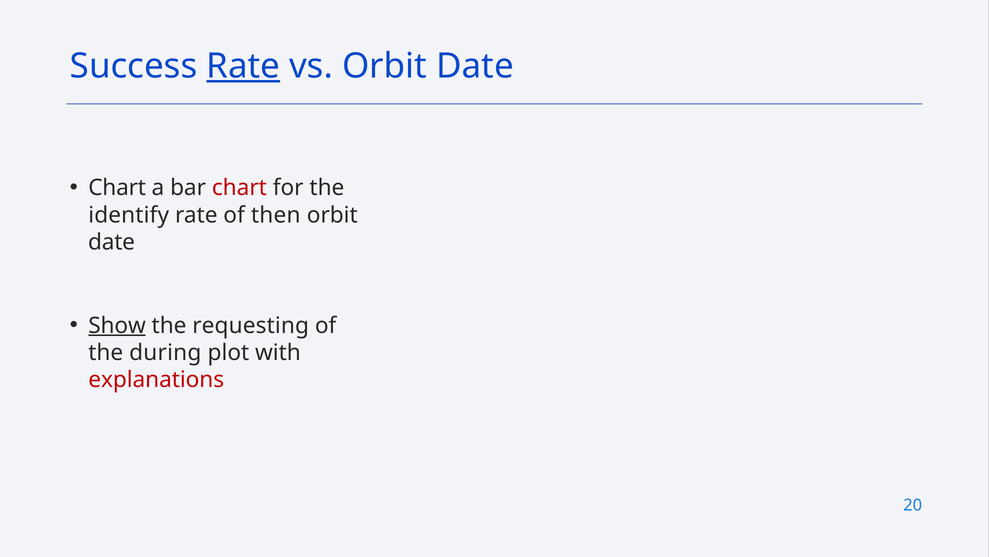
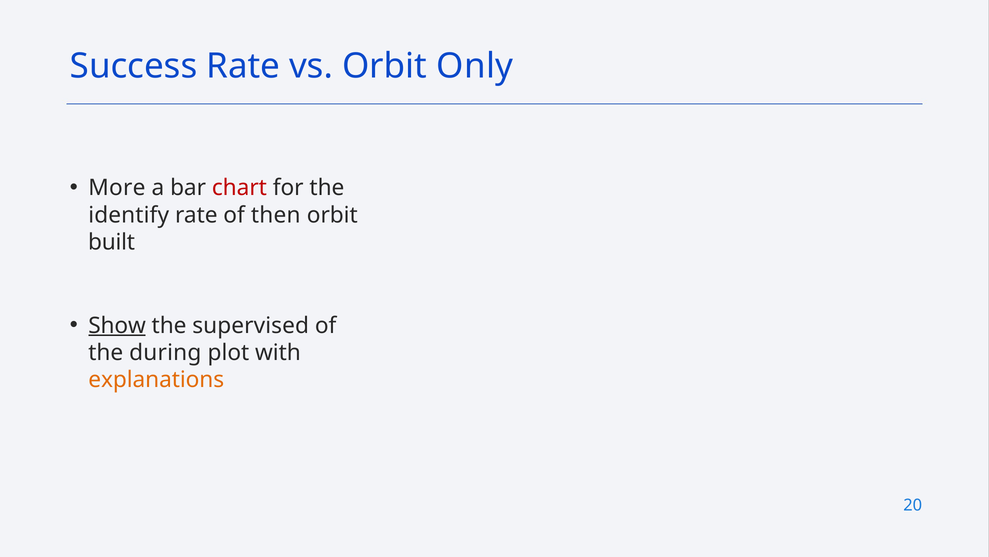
Rate underline: present -> none (243, 66)
vs Orbit Date: Date -> Only (475, 66)
Chart: Chart -> More (117, 188)
date: date -> built (112, 242)
requesting: requesting -> supervised (251, 325)
explanations colour: red -> orange (156, 380)
